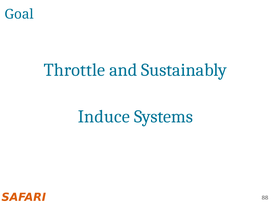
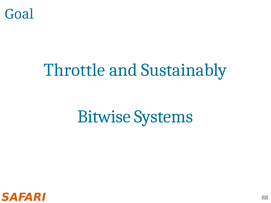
Induce: Induce -> Bitwise (104, 117)
